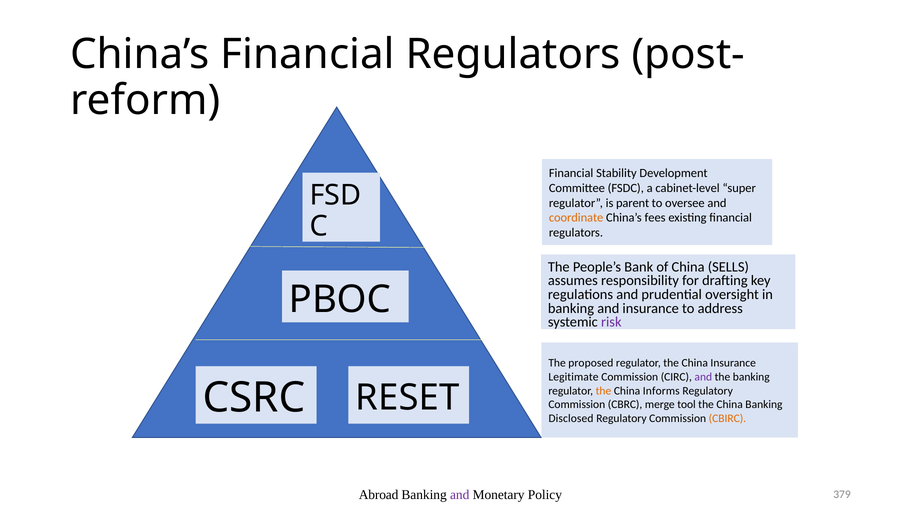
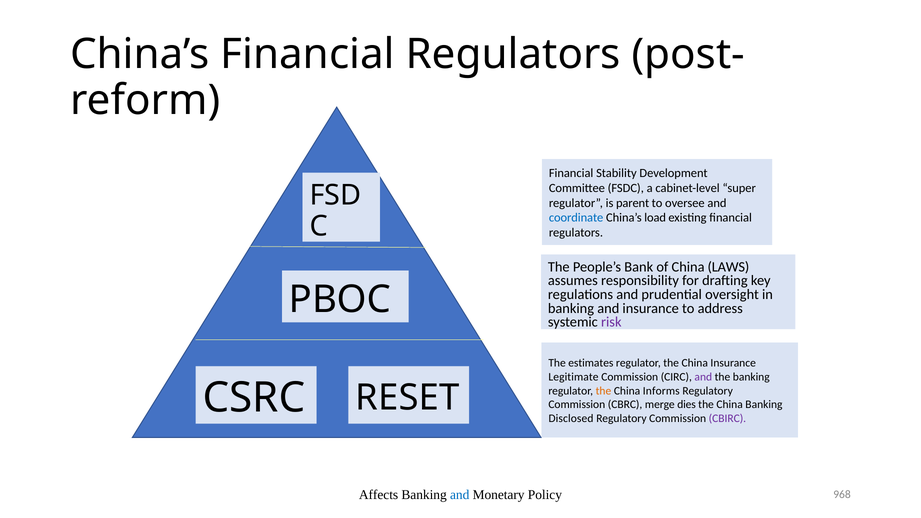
coordinate colour: orange -> blue (576, 218)
fees: fees -> load (655, 218)
SELLS: SELLS -> LAWS (728, 267)
proposed: proposed -> estimates (591, 363)
tool: tool -> dies (687, 405)
CBIRC colour: orange -> purple (727, 418)
Abroad: Abroad -> Affects (379, 495)
and colour: purple -> blue (460, 495)
379: 379 -> 968 (842, 495)
